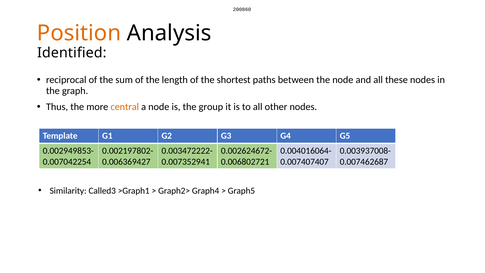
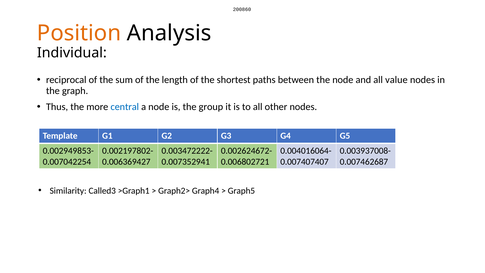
Identified: Identified -> Individual (72, 53)
these: these -> value (396, 80)
central colour: orange -> blue (125, 107)
